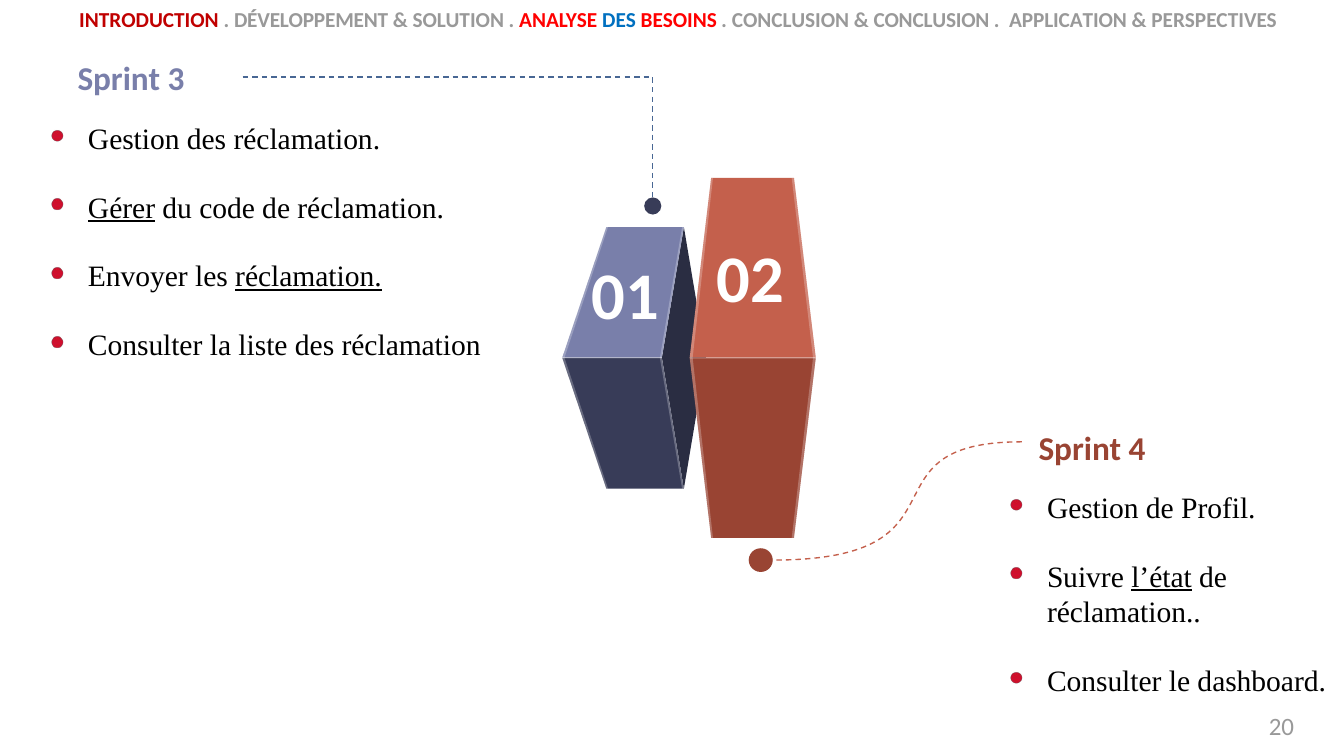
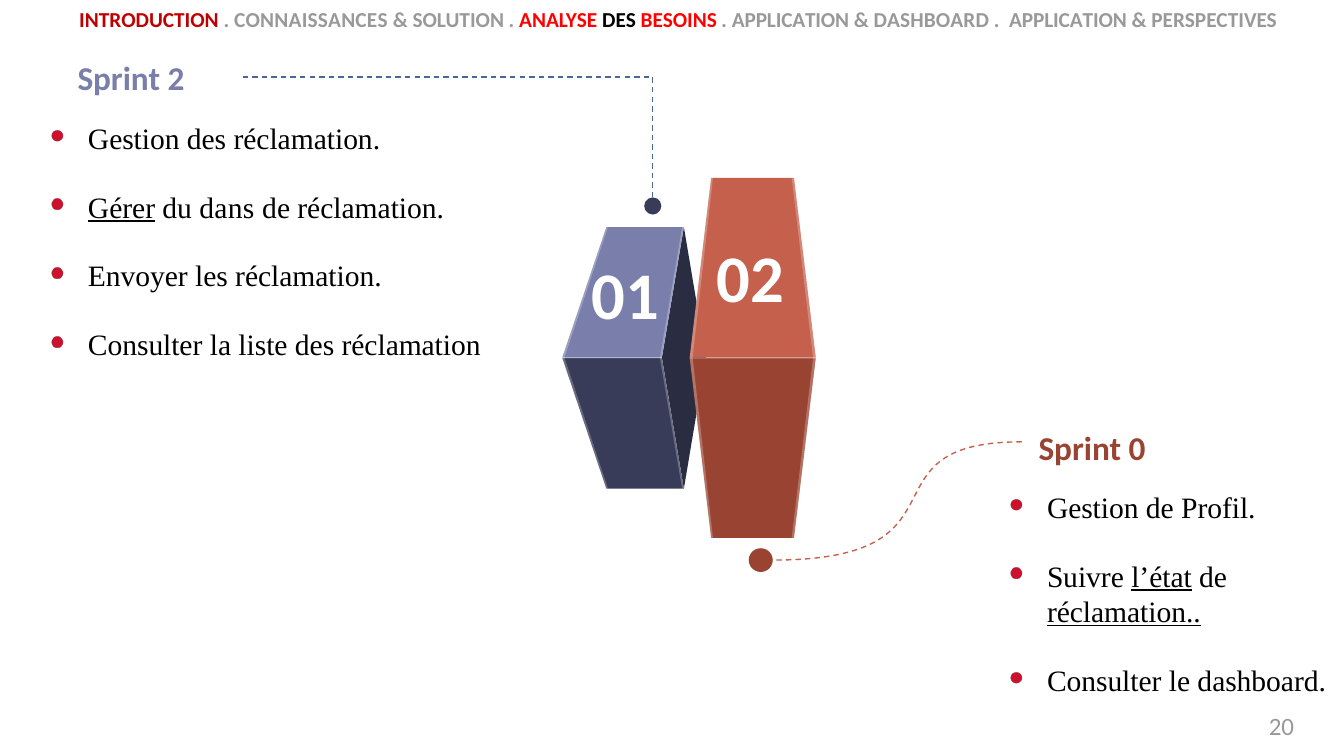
DÉVELOPPEMENT: DÉVELOPPEMENT -> CONNAISSANCES (311, 20)
DES colour: blue -> black (619, 20)
CONCLUSION: CONCLUSION -> APPLICATION (791, 20)
CONCLUSION: CONCLUSION -> DASHBOARD (931, 20)
3: 3 -> 2 (176, 79)
code: code -> dans (227, 208)
réclamation underline: present -> none (308, 277)
4: 4 -> 0 (1137, 450)
réclamation underline: none -> present (1124, 613)
